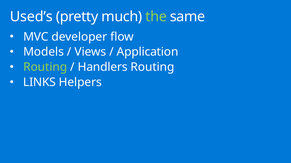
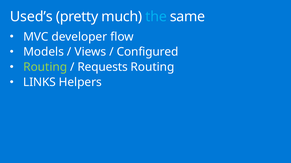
the colour: light green -> light blue (156, 17)
Application: Application -> Configured (148, 52)
Handlers: Handlers -> Requests (103, 67)
